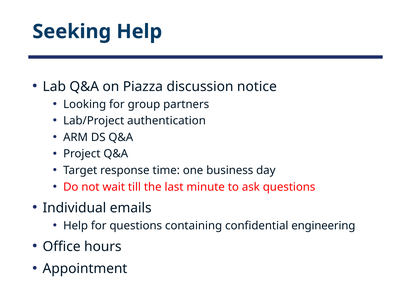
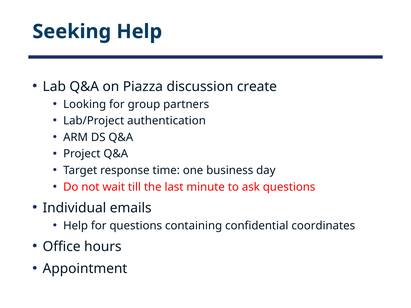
notice: notice -> create (257, 87)
engineering: engineering -> coordinates (323, 226)
